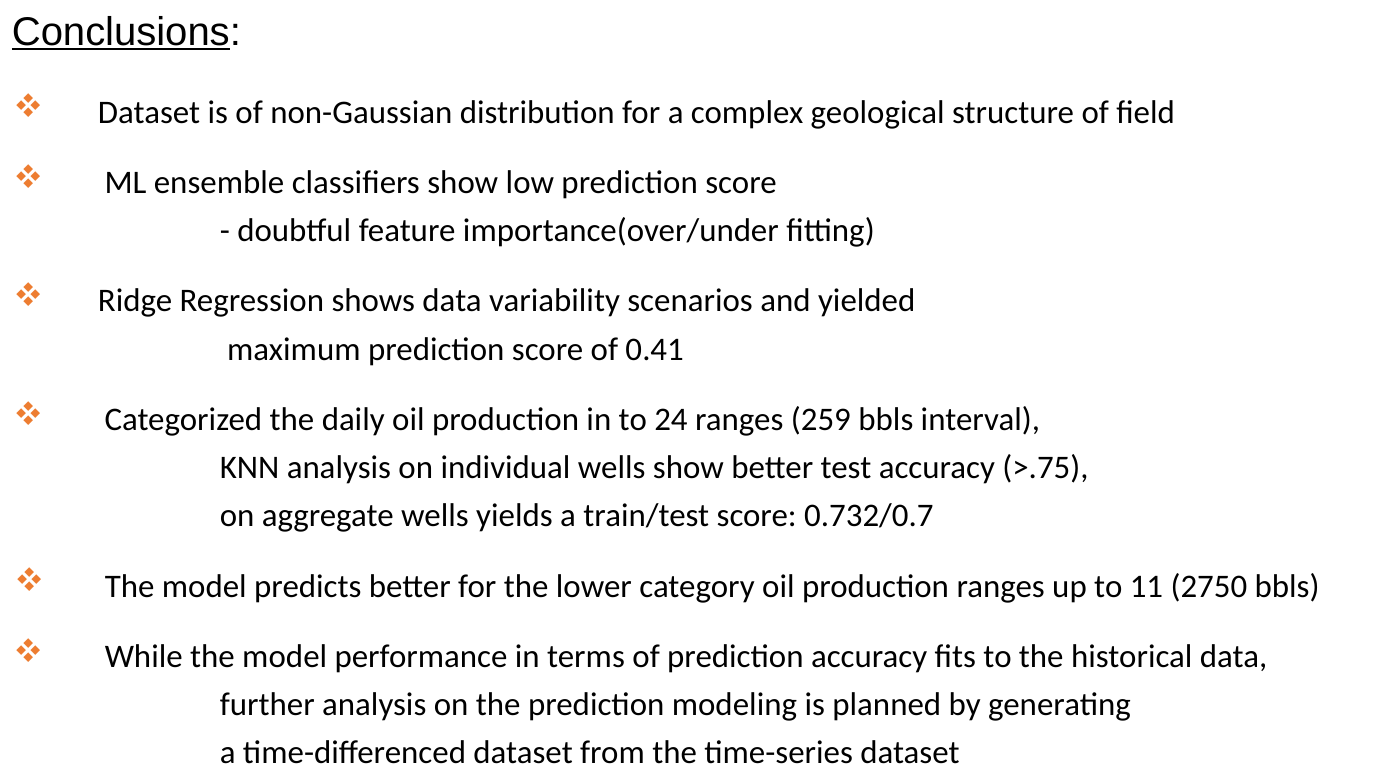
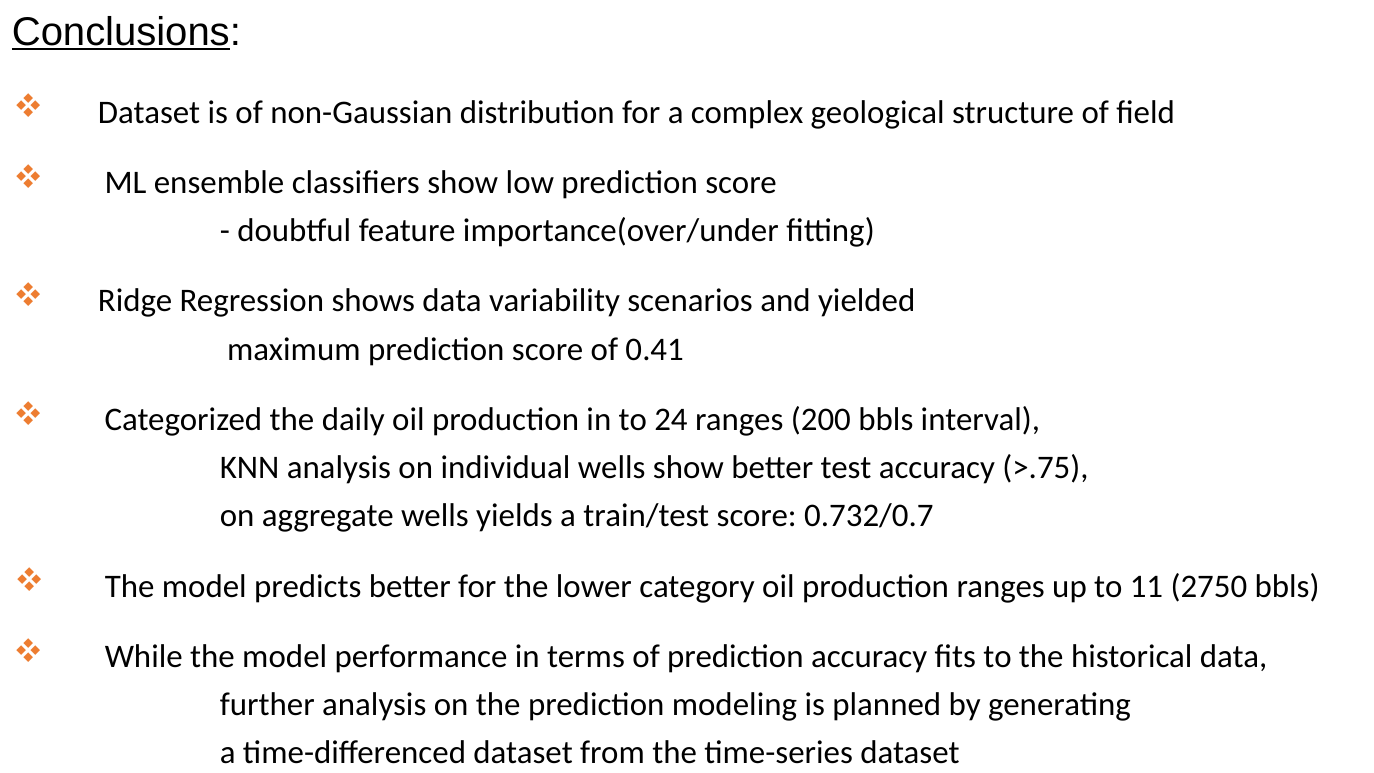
259: 259 -> 200 (821, 420)
